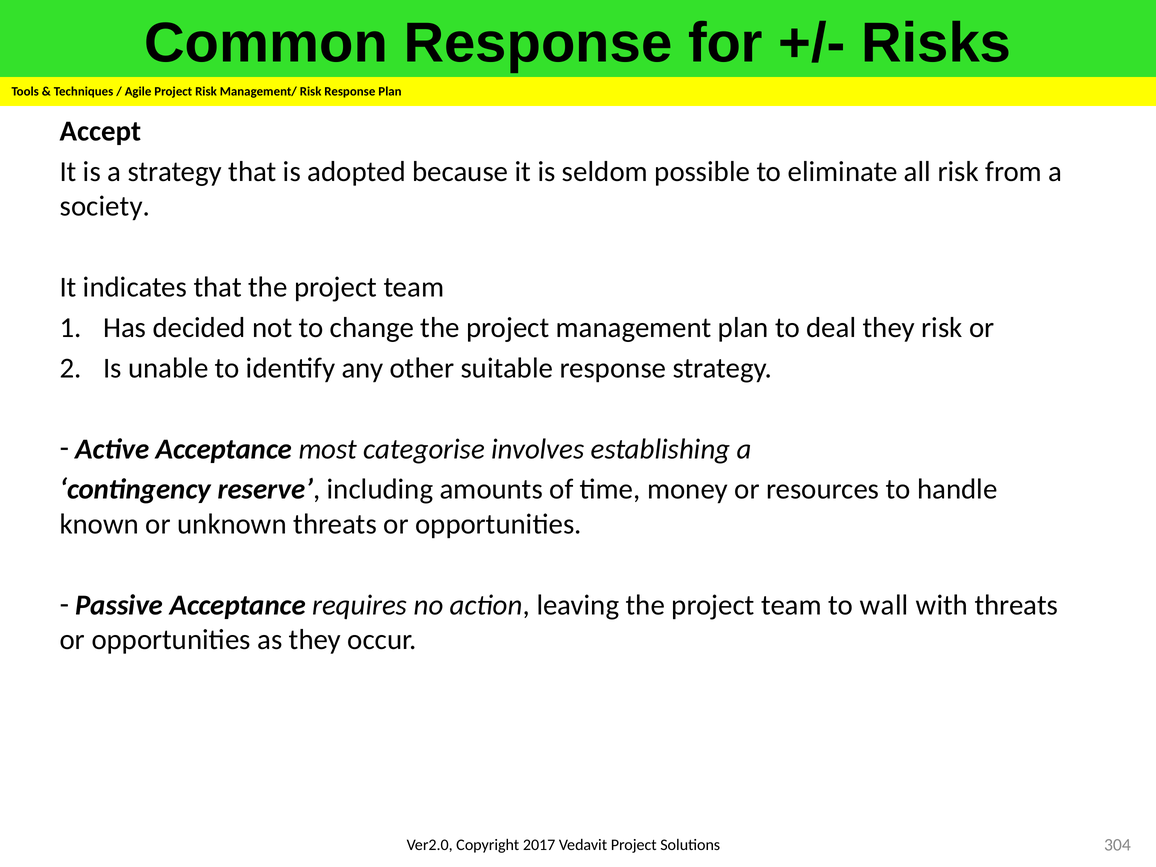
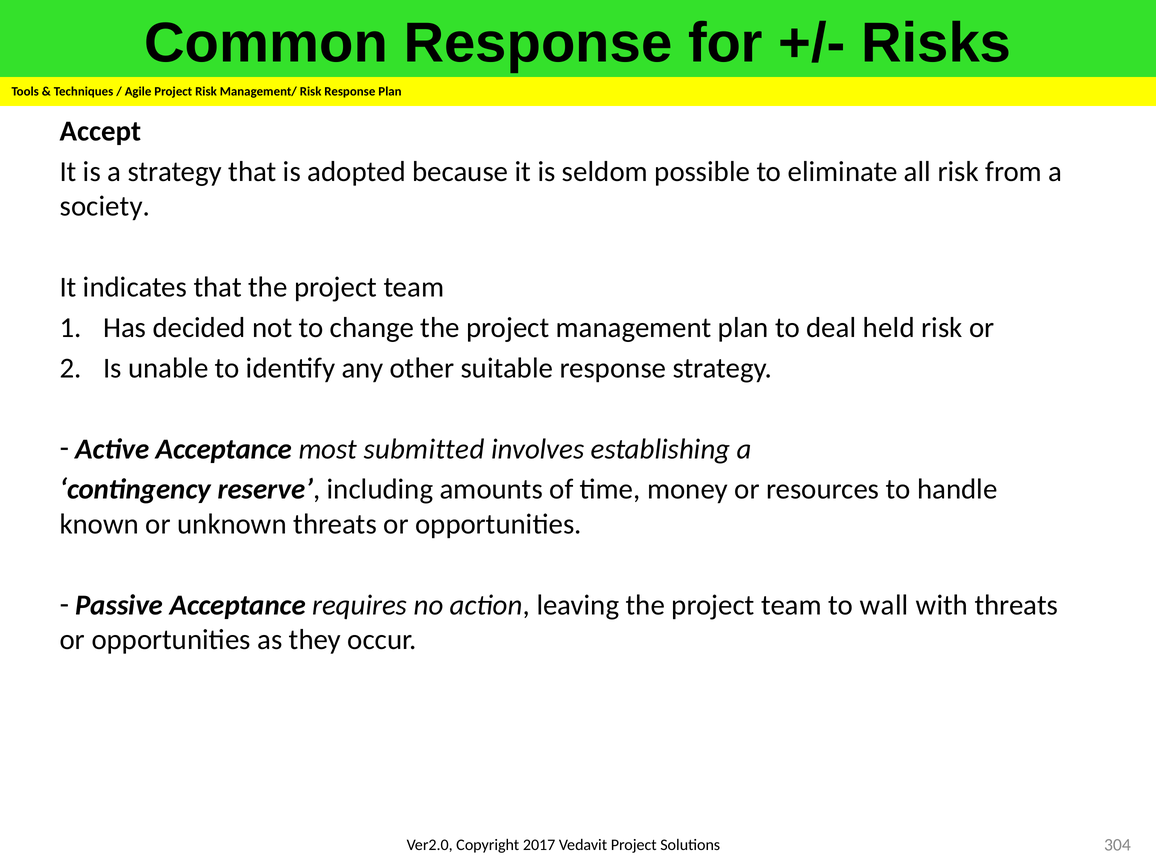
deal they: they -> held (889, 328)
categorise: categorise -> submitted (424, 449)
